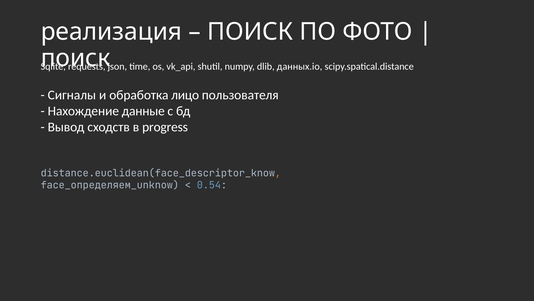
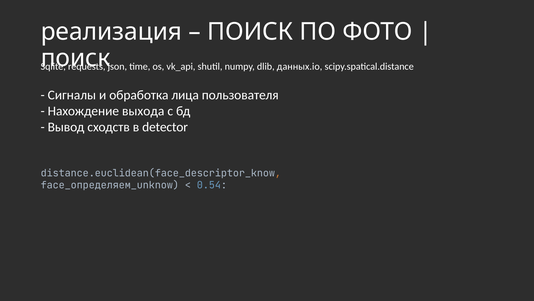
лицо: лицо -> лица (185, 95)
данные: данные -> выхода (143, 111)
progress: progress -> detector (165, 127)
